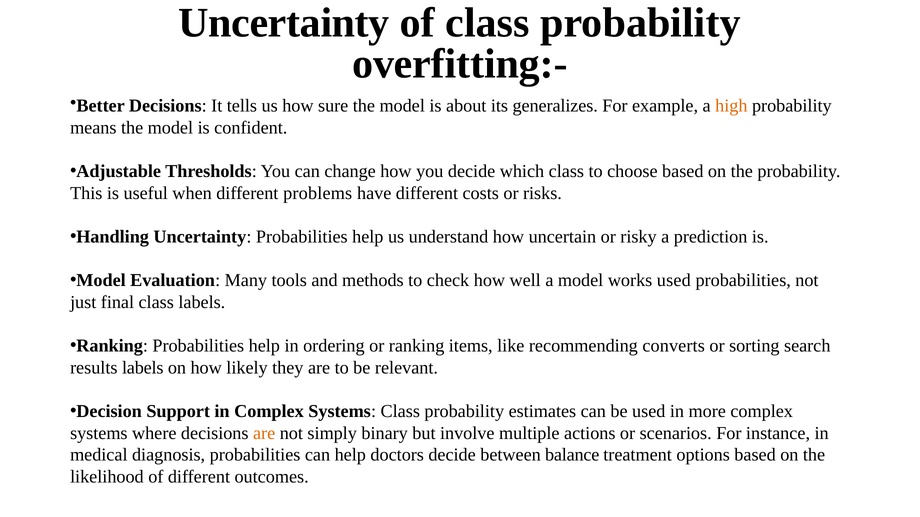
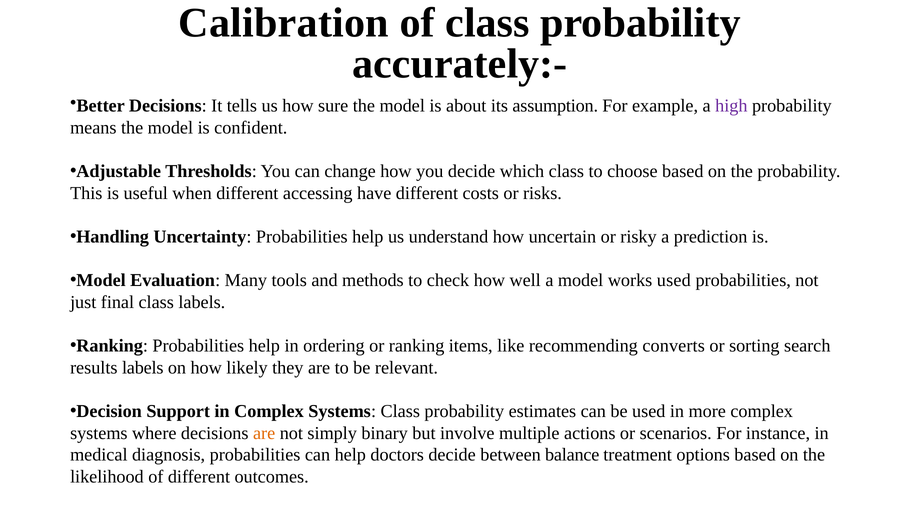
Uncertainty: Uncertainty -> Calibration (284, 23)
overfitting:-: overfitting:- -> accurately:- (460, 64)
generalizes: generalizes -> assumption (555, 106)
high colour: orange -> purple (731, 106)
problems: problems -> accessing (318, 193)
